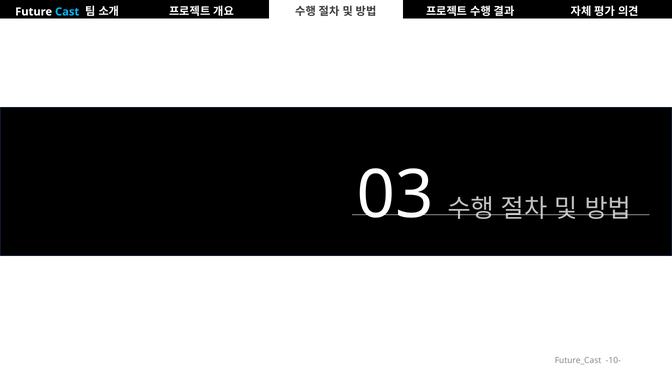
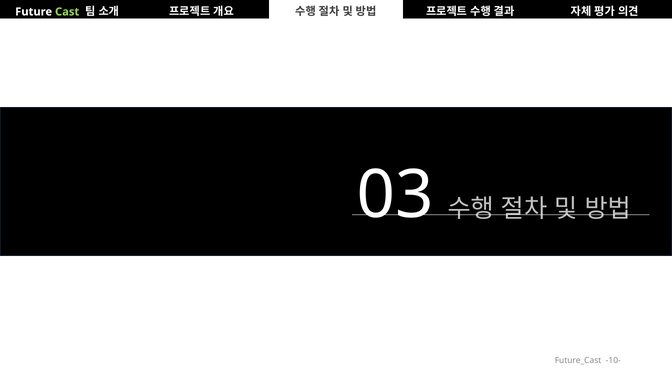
Cast colour: light blue -> light green (67, 12)
